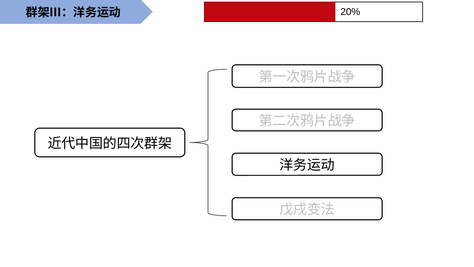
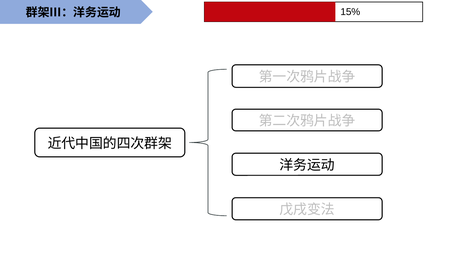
20%: 20% -> 15% (350, 12)
